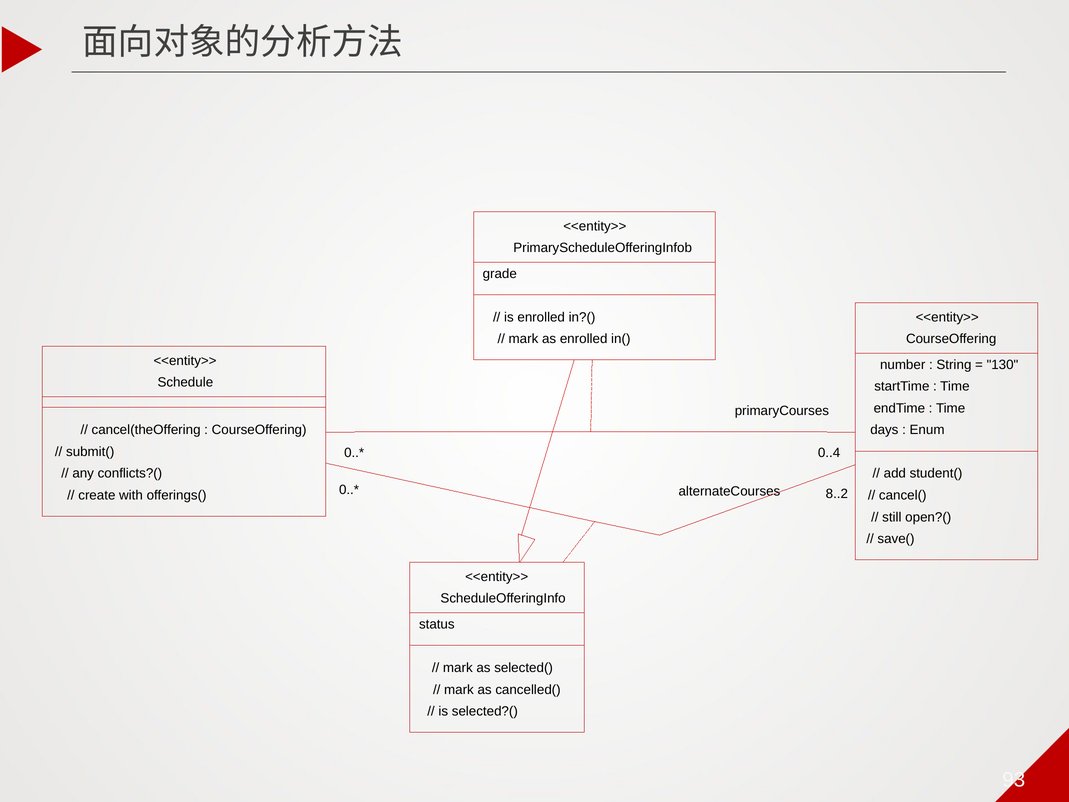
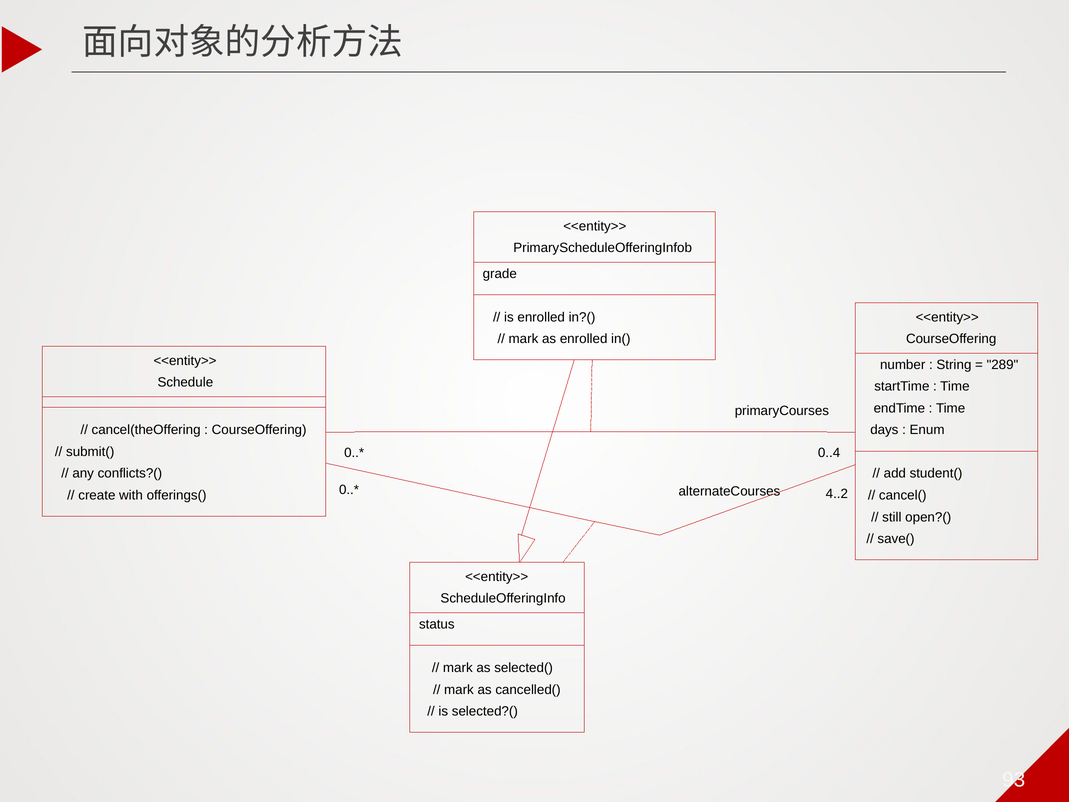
130: 130 -> 289 (1002, 365)
8..2: 8..2 -> 4..2 (837, 494)
